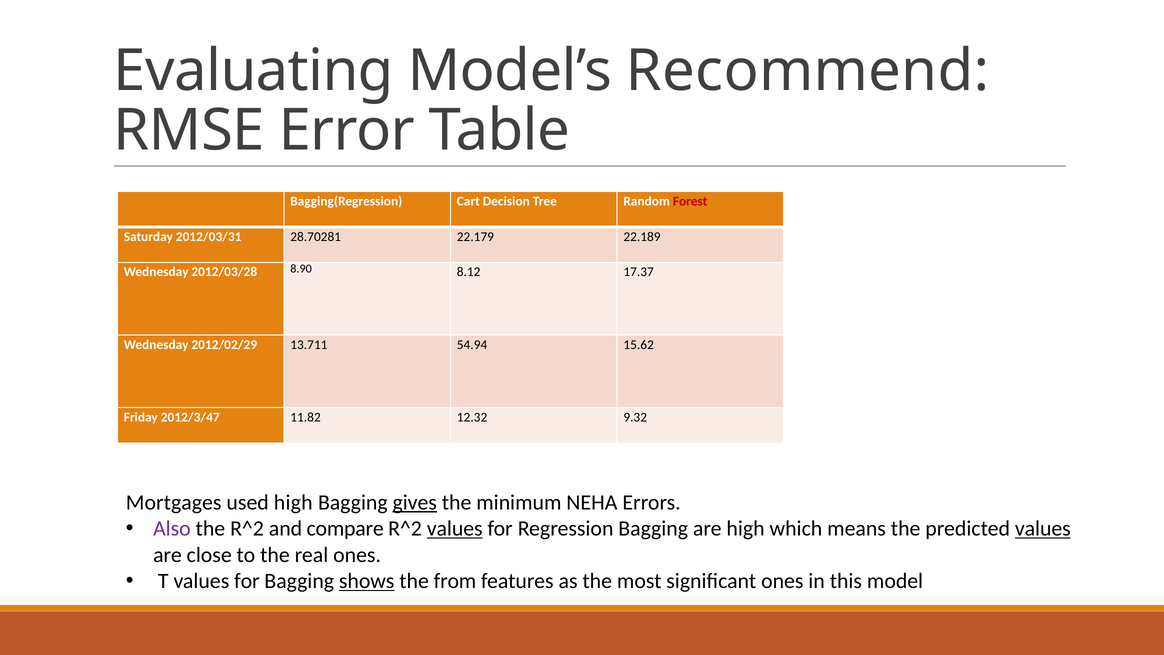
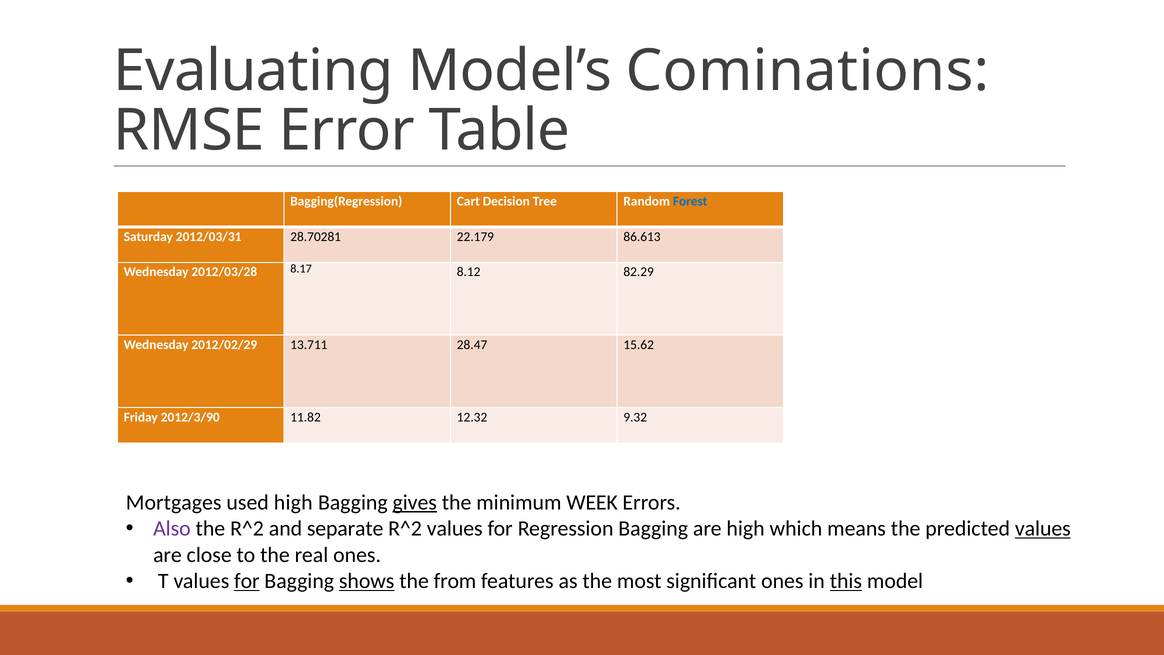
Recommend: Recommend -> Cominations (808, 71)
Forest colour: red -> blue (690, 201)
22.189: 22.189 -> 86.613 (642, 237)
8.90: 8.90 -> 8.17 (301, 269)
17.37: 17.37 -> 82.29 (639, 272)
54.94: 54.94 -> 28.47 (472, 344)
2012/3/47: 2012/3/47 -> 2012/3/90 (190, 417)
NEHA: NEHA -> WEEK (592, 502)
compare: compare -> separate (345, 528)
values underline: present -> none (455, 528)
for underline: none -> present (247, 581)
this underline: none -> present (846, 581)
